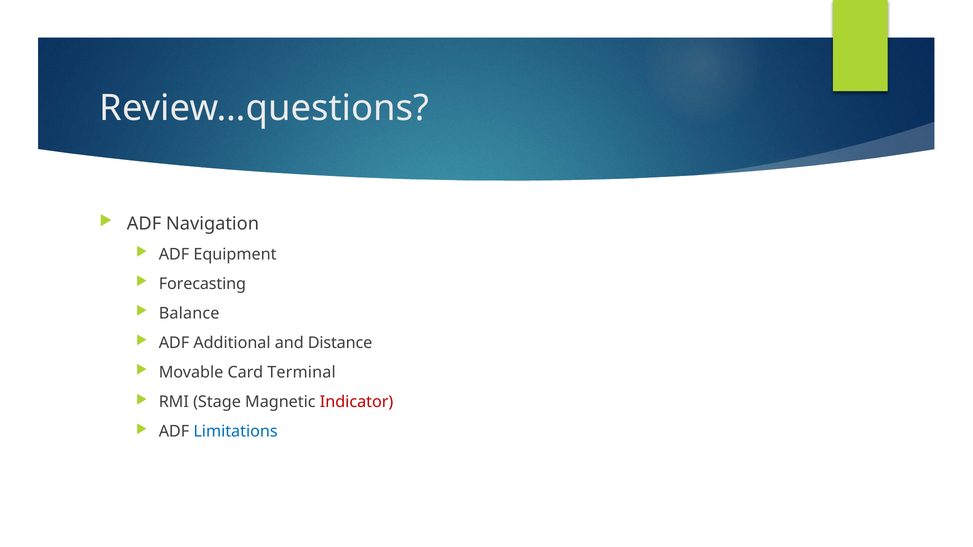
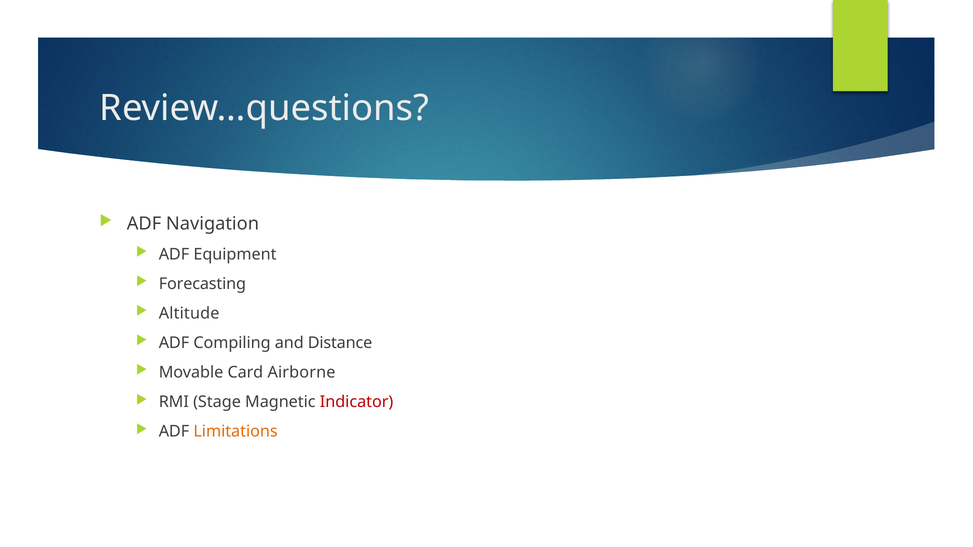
Balance: Balance -> Altitude (189, 313)
Additional: Additional -> Compiling (232, 343)
Terminal: Terminal -> Airborne (301, 373)
Limitations colour: blue -> orange (236, 432)
